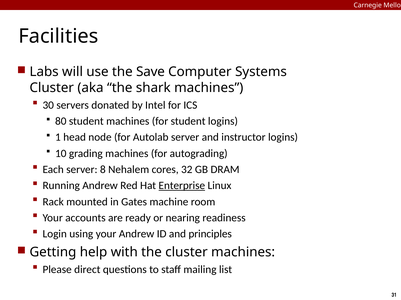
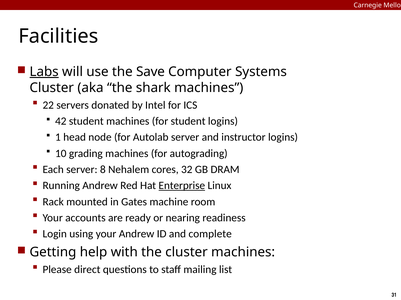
Labs underline: none -> present (44, 72)
30: 30 -> 22 (48, 105)
80: 80 -> 42 (61, 121)
principles: principles -> complete (210, 234)
